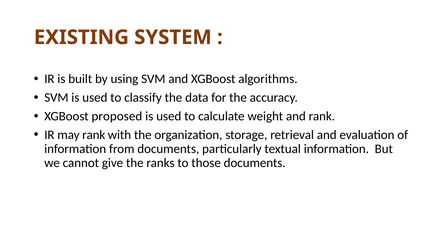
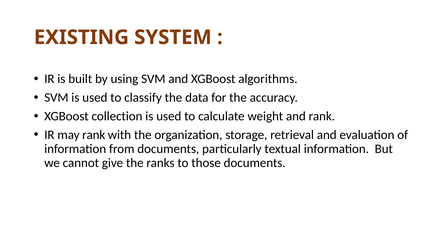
proposed: proposed -> collection (117, 116)
